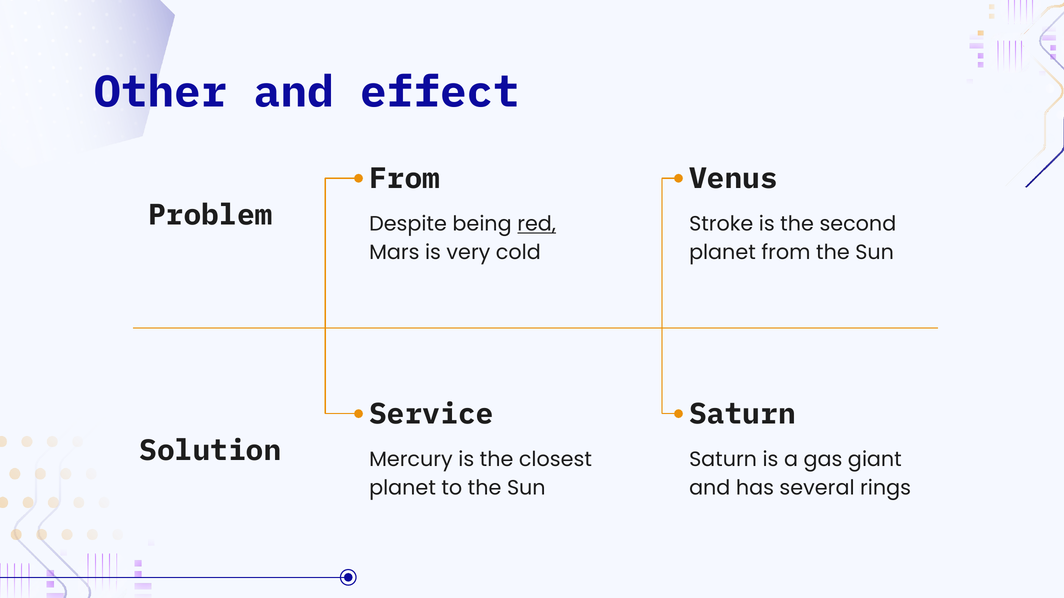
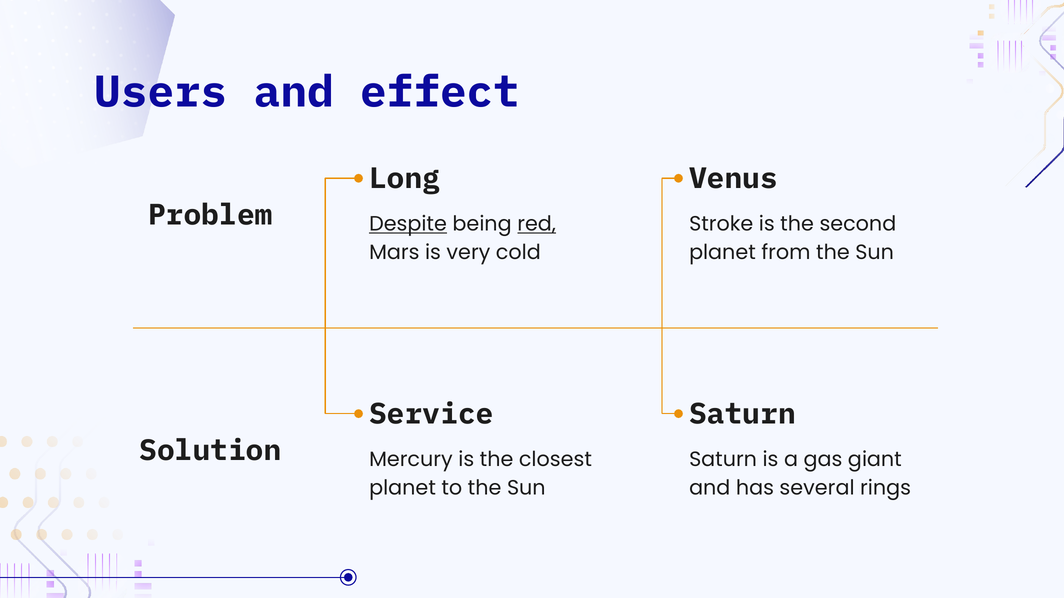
Other: Other -> Users (161, 92)
From: From -> Long (405, 179)
Despite underline: none -> present (408, 224)
